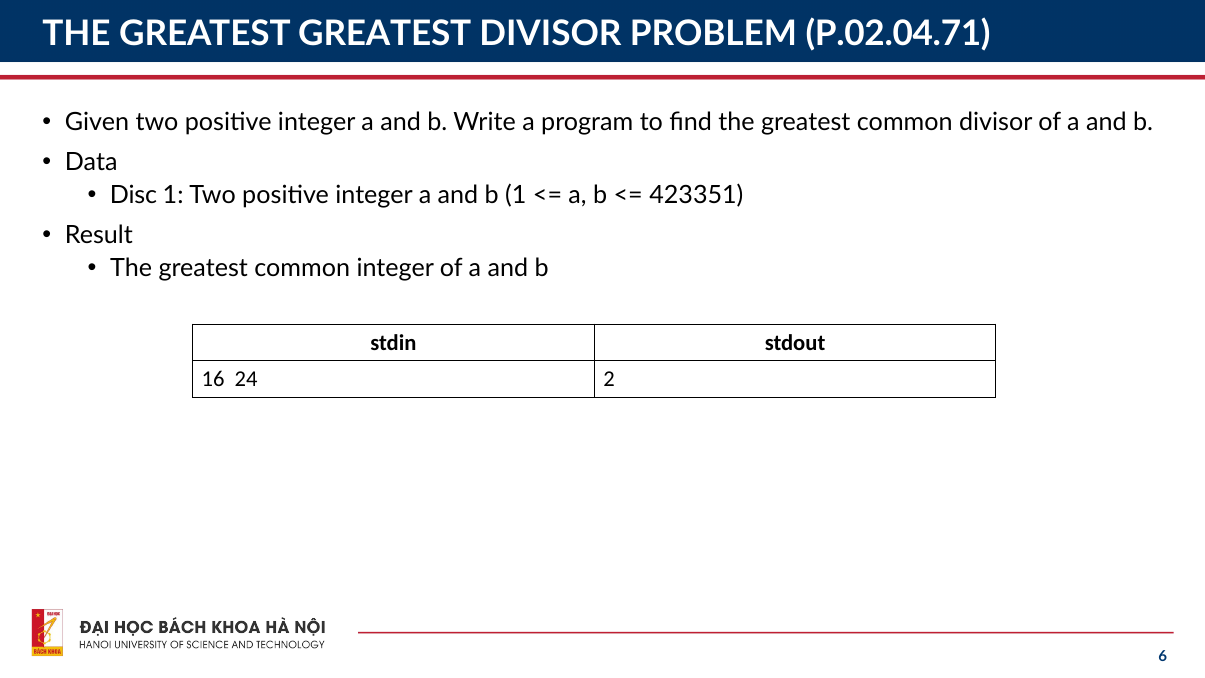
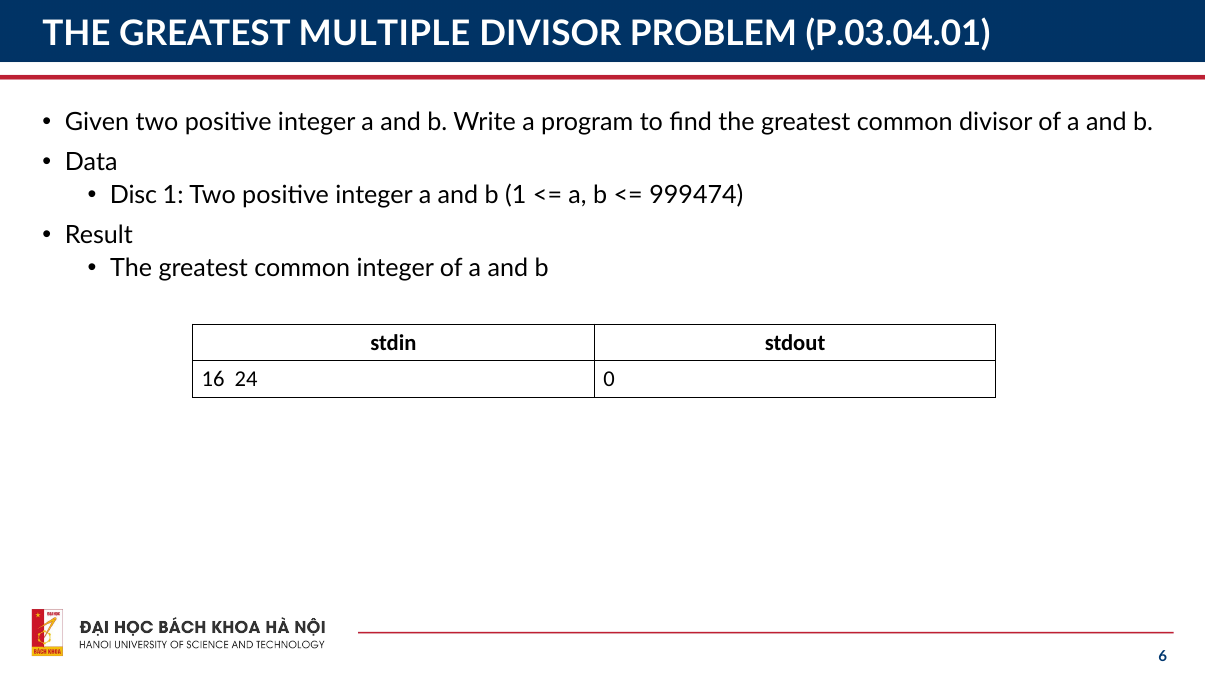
GREATEST GREATEST: GREATEST -> MULTIPLE (384, 34)
P.02.04.71: P.02.04.71 -> P.03.04.01 (898, 34)
423351: 423351 -> 999474 (696, 196)
2: 2 -> 0 (609, 379)
